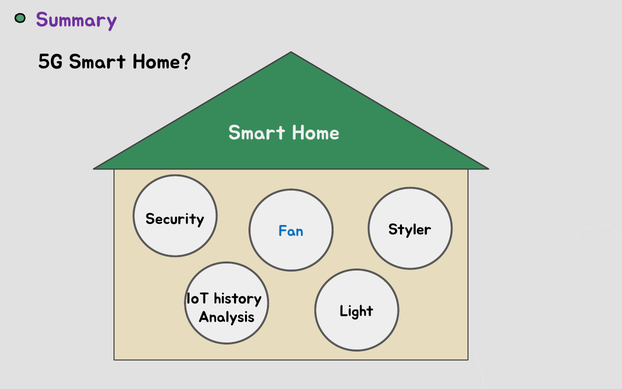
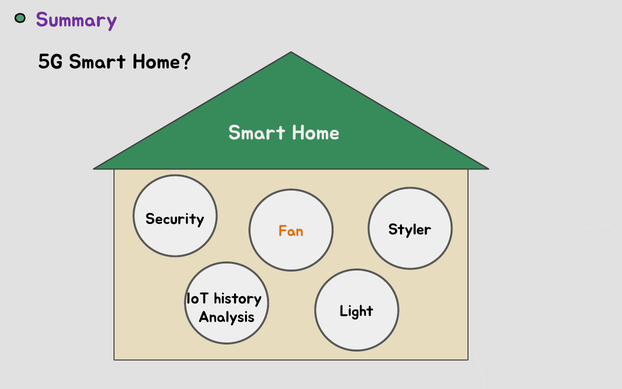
Fan colour: blue -> orange (291, 231)
